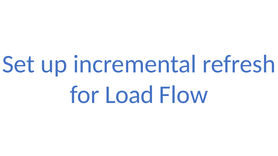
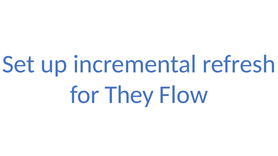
Load: Load -> They (129, 95)
